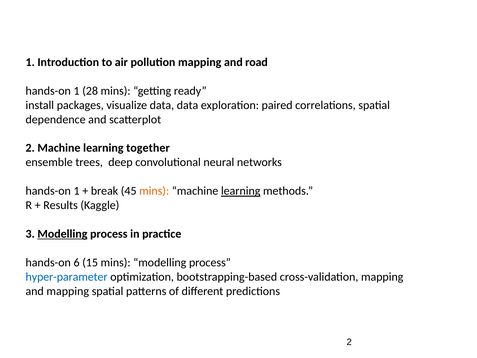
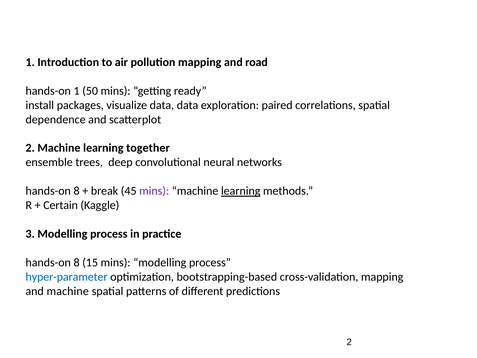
28: 28 -> 50 (90, 91)
1: 1 -> 8 (77, 191)
mins colour: orange -> purple (154, 191)
Results: Results -> Certain (61, 205)
Modelling underline: present -> none (62, 234)
6: 6 -> 8 (77, 262)
and mapping: mapping -> machine (68, 291)
